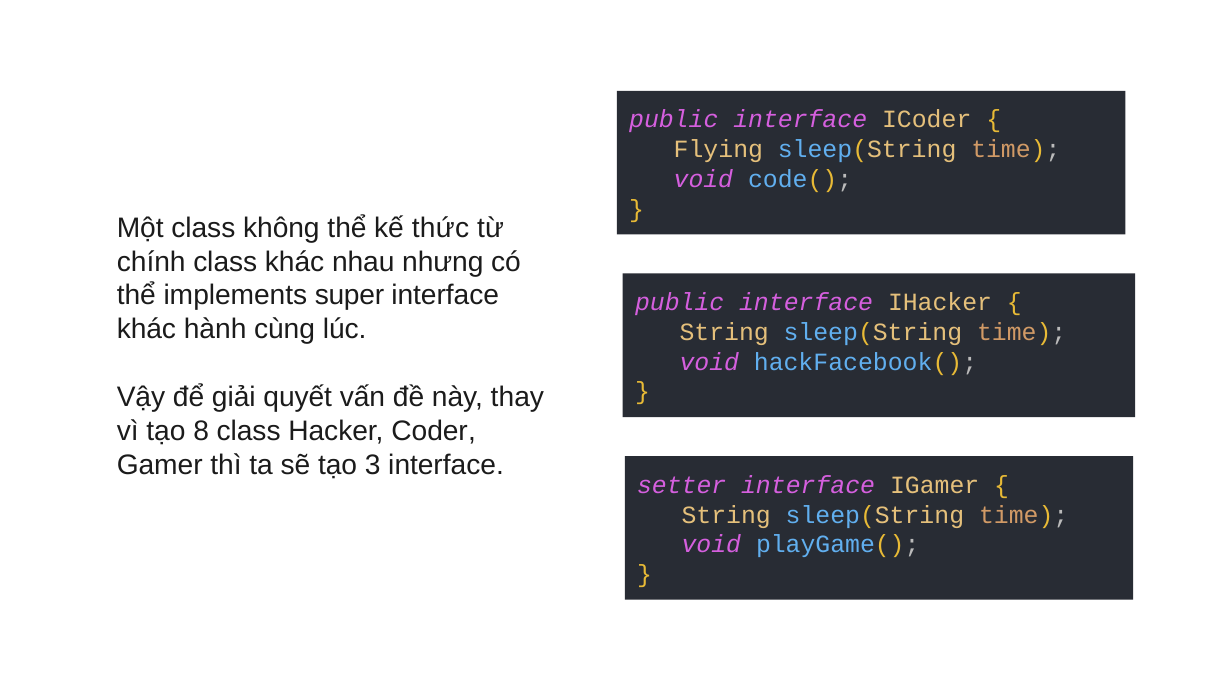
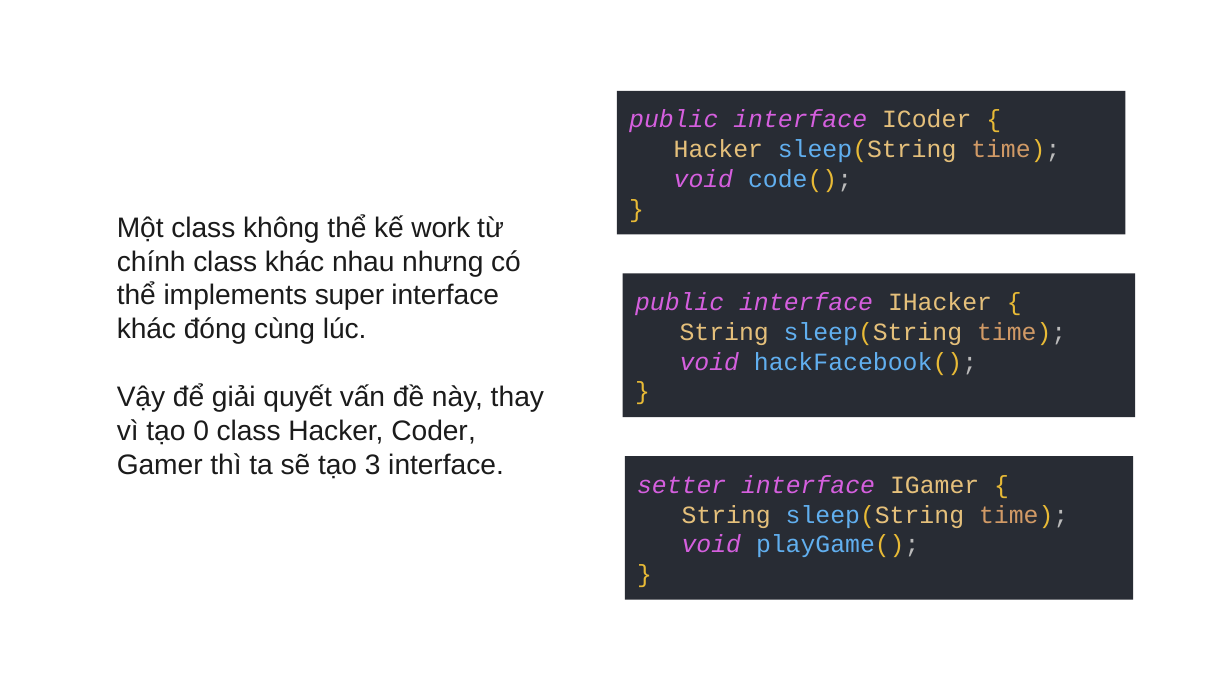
Flying: Flying -> Hacker (718, 149)
thức: thức -> work (441, 228)
hành: hành -> đóng (215, 329)
8: 8 -> 0 (201, 431)
